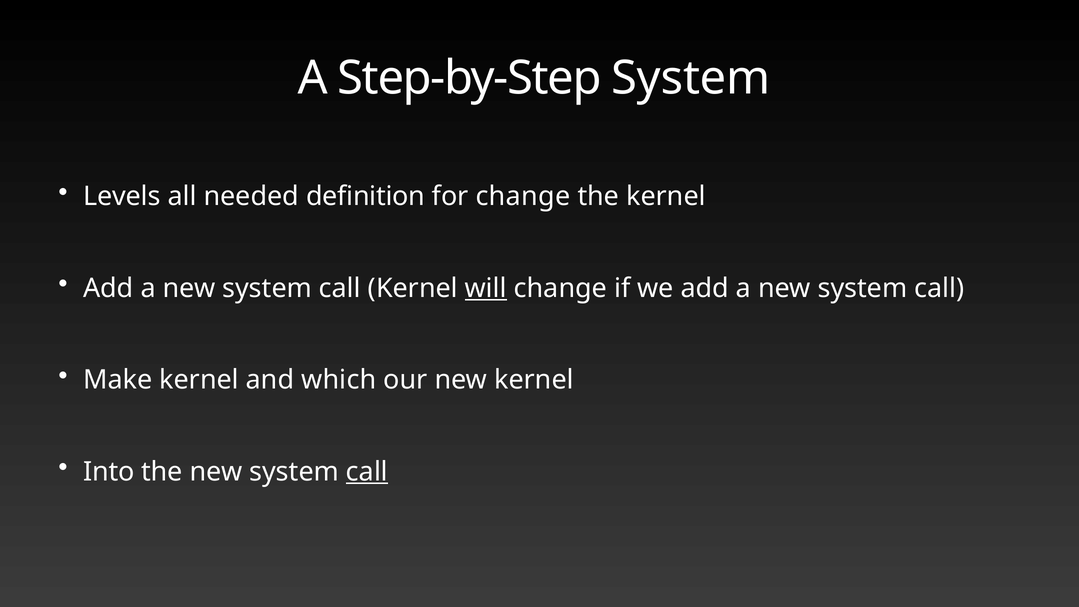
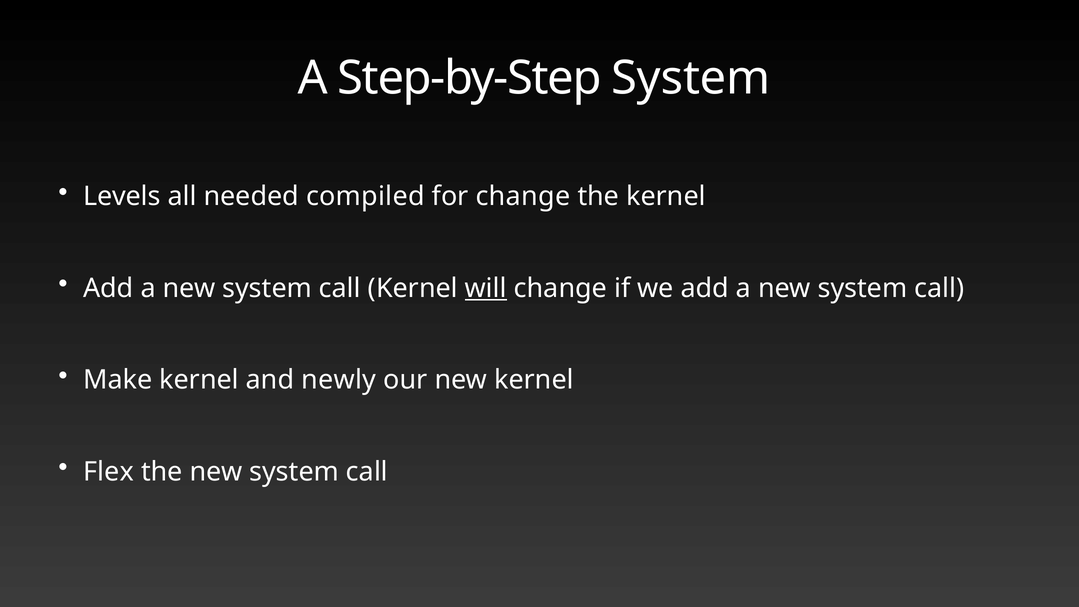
definition: definition -> compiled (365, 197)
which: which -> newly (339, 380)
Into: Into -> Flex (109, 472)
call underline: present -> none (367, 472)
